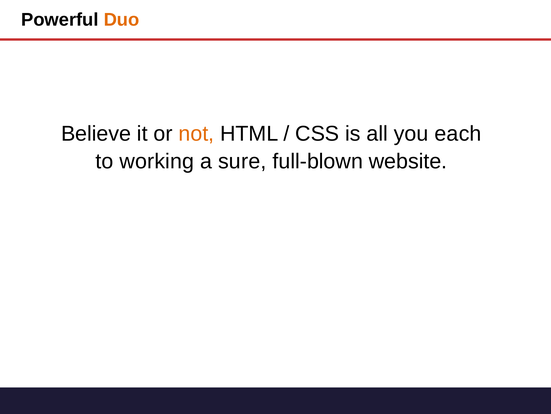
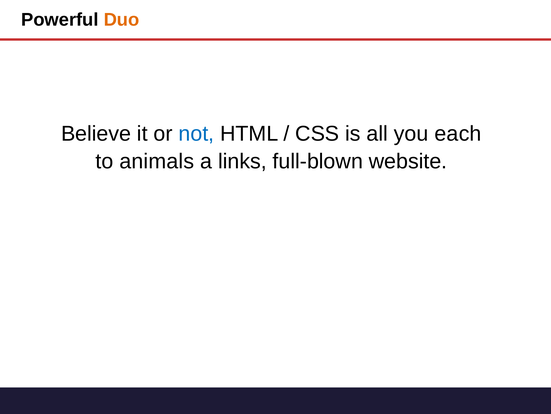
not colour: orange -> blue (196, 134)
working: working -> animals (157, 161)
sure: sure -> links (242, 161)
